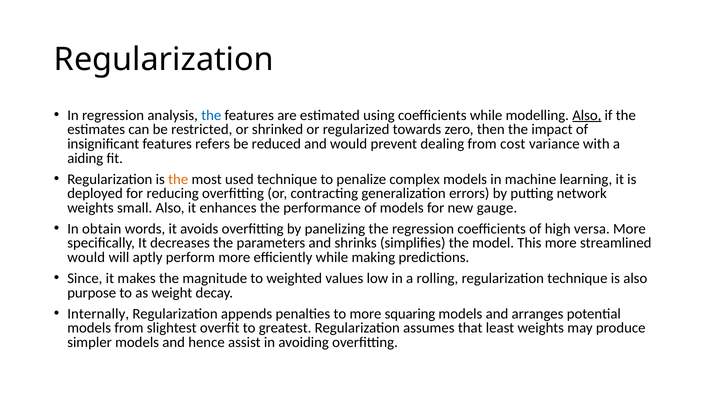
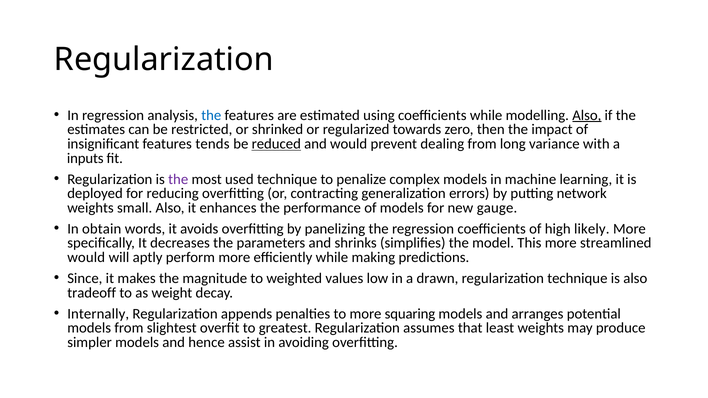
refers: refers -> tends (212, 144)
reduced underline: none -> present (276, 144)
cost: cost -> long (513, 144)
aiding: aiding -> inputs (85, 158)
the colour: orange -> purple (178, 179)
versa: versa -> likely (592, 229)
rolling: rolling -> drawn (437, 279)
purpose: purpose -> tradeoff (92, 293)
